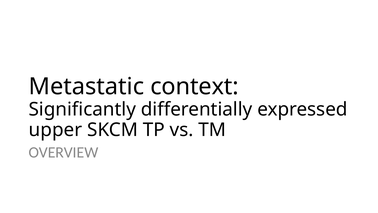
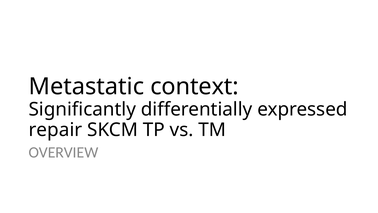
upper: upper -> repair (55, 130)
